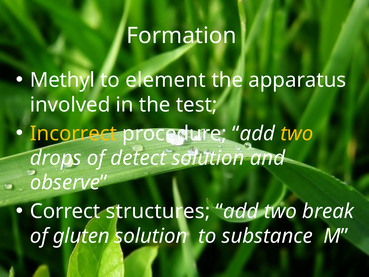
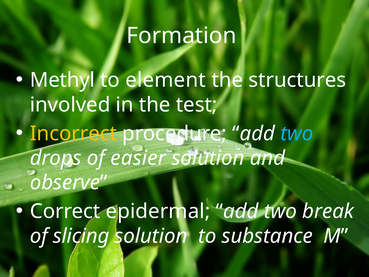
apparatus: apparatus -> structures (297, 80)
two colour: yellow -> light blue (297, 133)
detect: detect -> easier (138, 158)
structures: structures -> epidermal (158, 211)
gluten: gluten -> slicing (81, 236)
